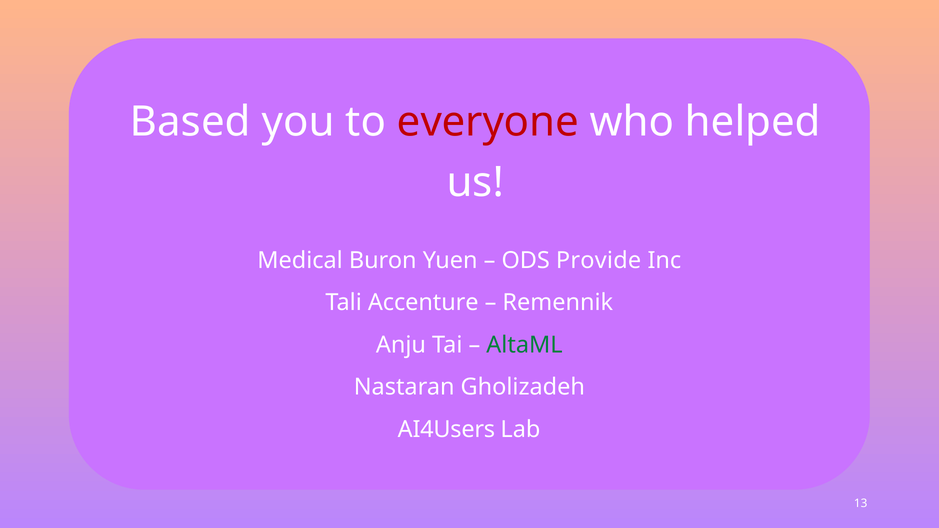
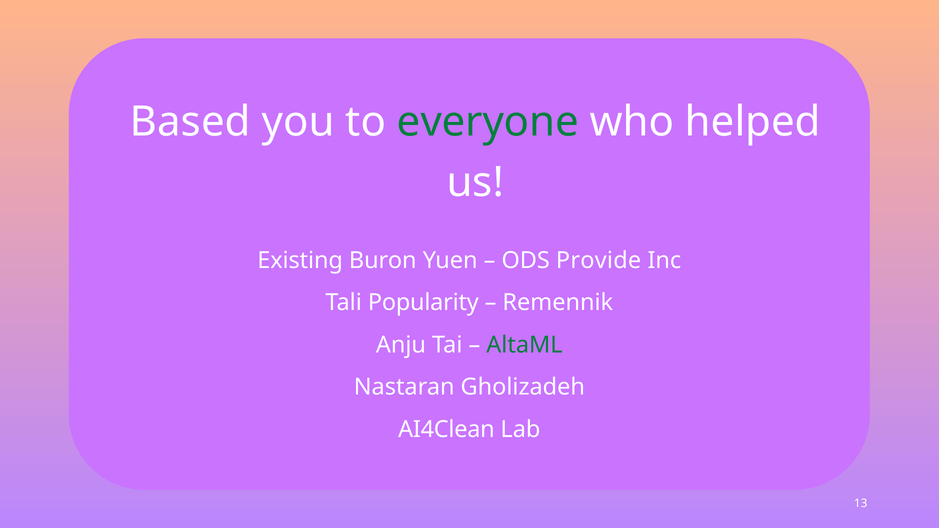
everyone colour: red -> green (488, 122)
Medical: Medical -> Existing (300, 260)
Accenture: Accenture -> Popularity (423, 303)
AI4Users: AI4Users -> AI4Clean (446, 429)
